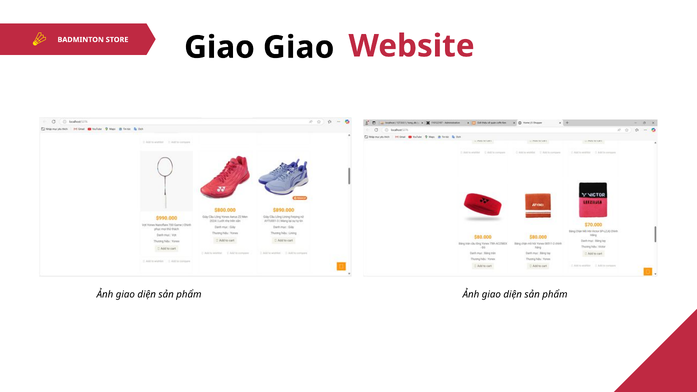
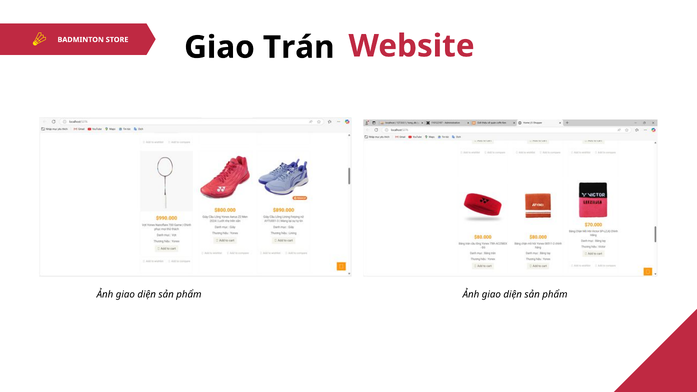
Giao Giao: Giao -> Trán (299, 47)
